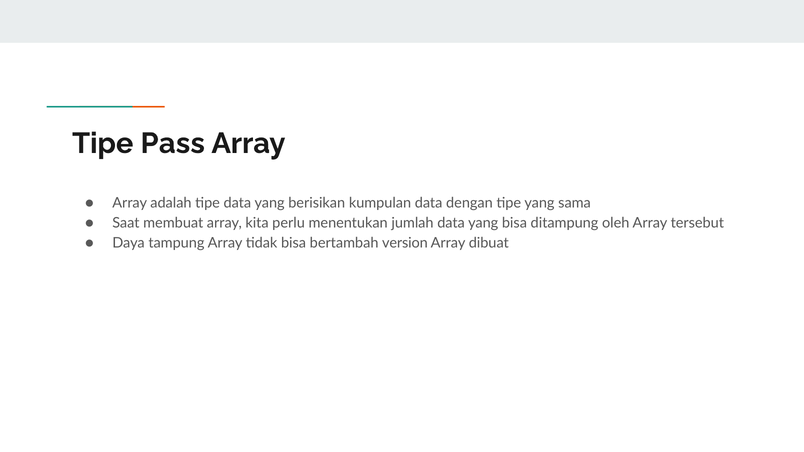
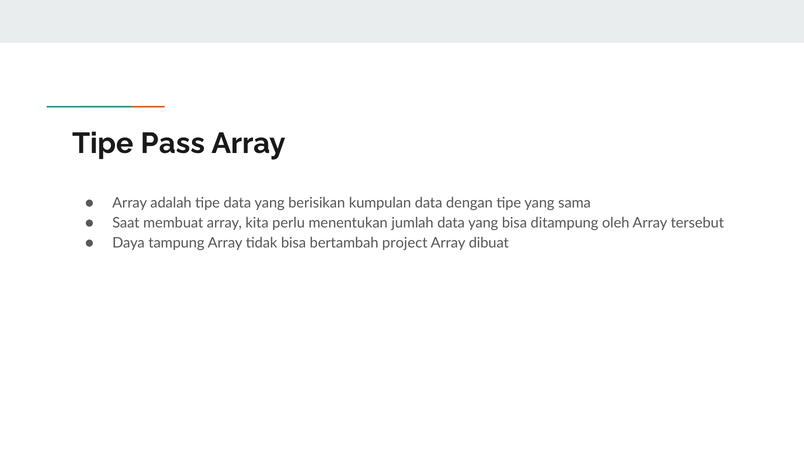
version: version -> project (405, 243)
